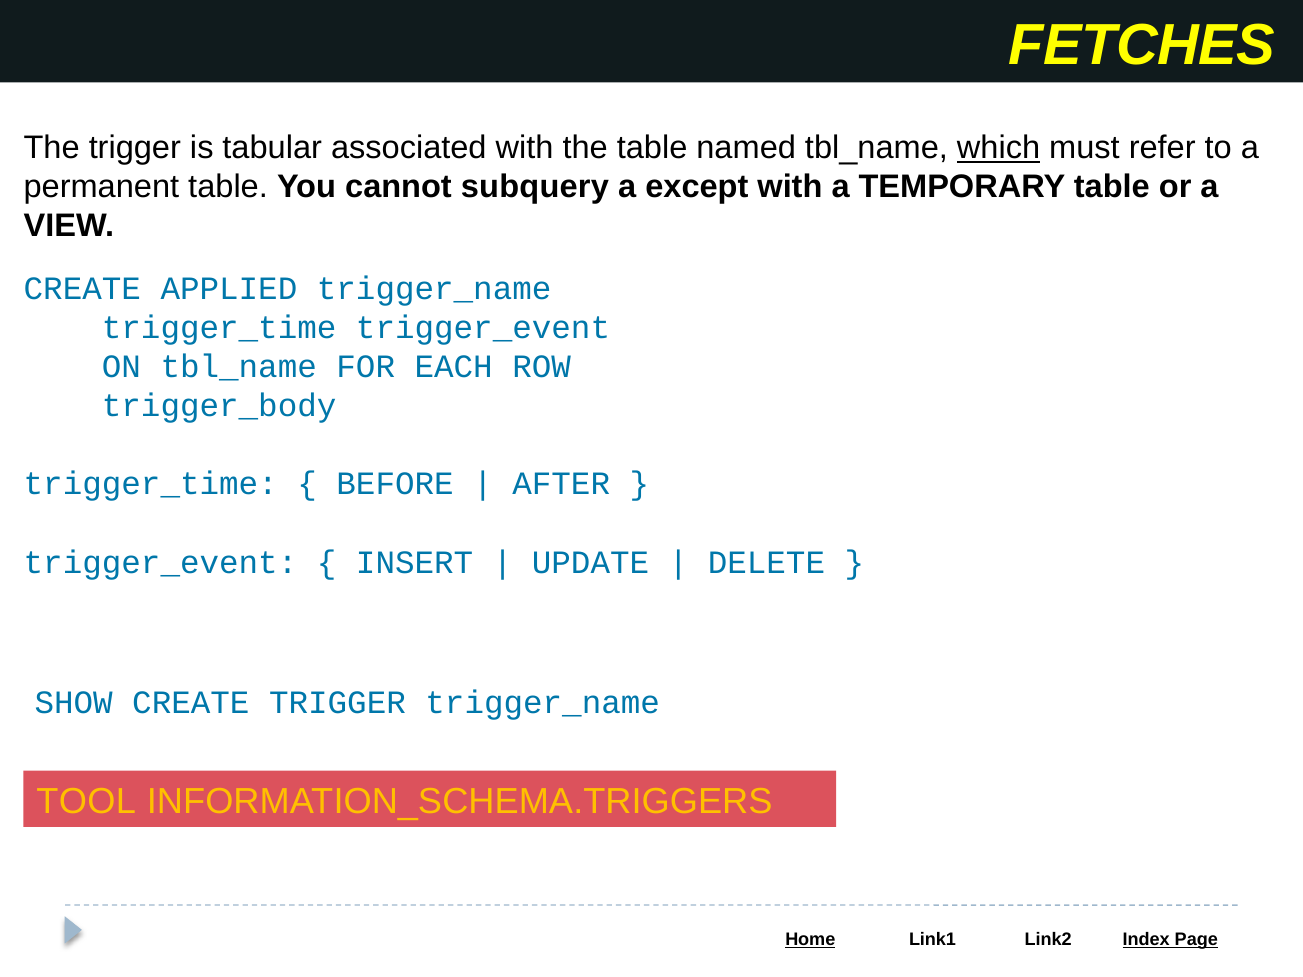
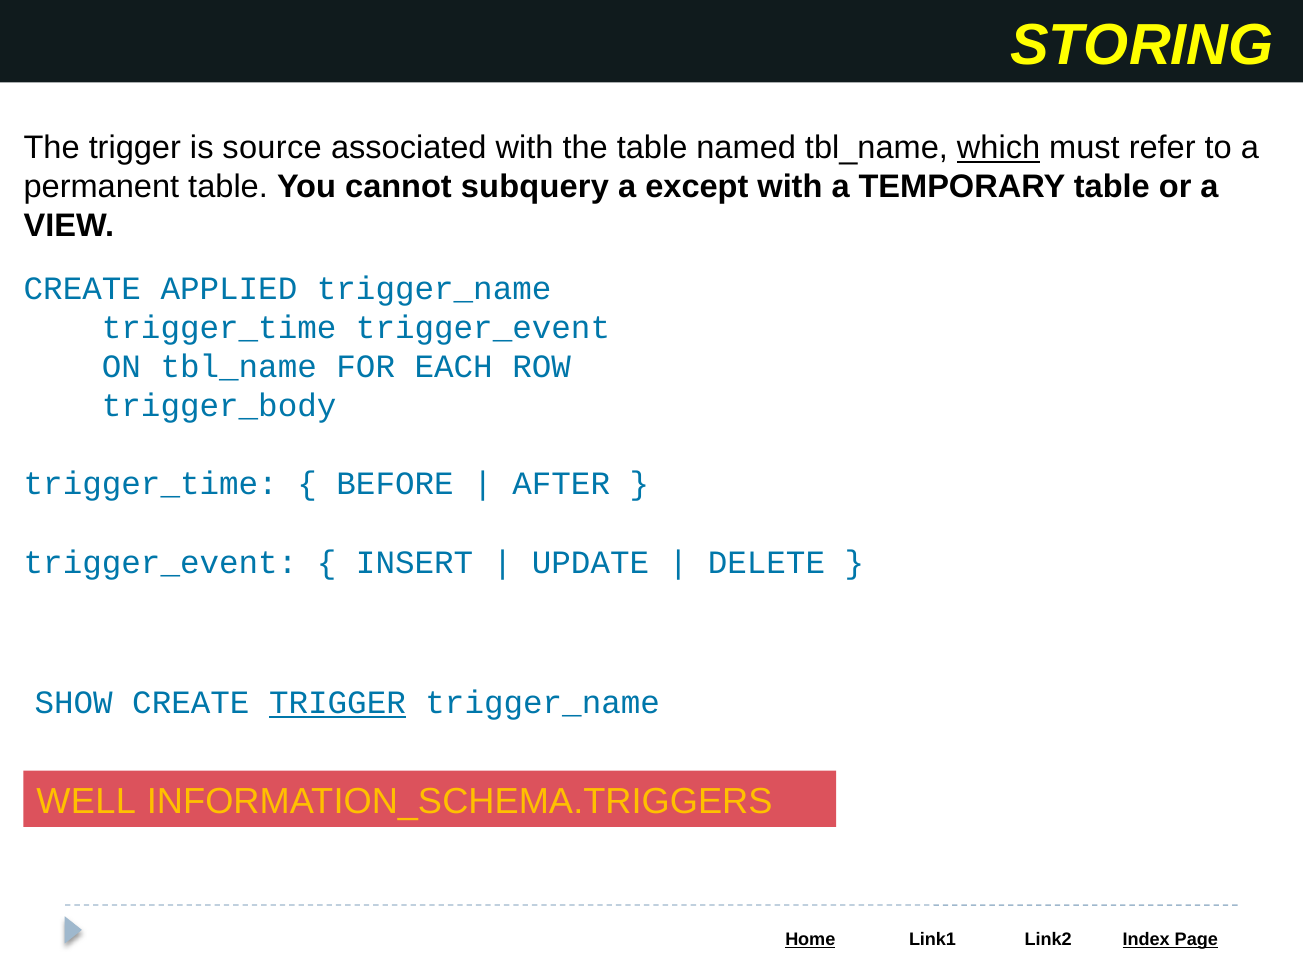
FETCHES: FETCHES -> STORING (1142, 45)
tabular: tabular -> source (272, 148)
TRIGGER underline: none -> present (337, 703)
TOOL: TOOL -> WELL (86, 802)
